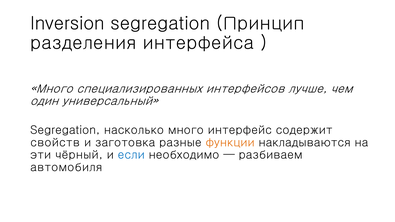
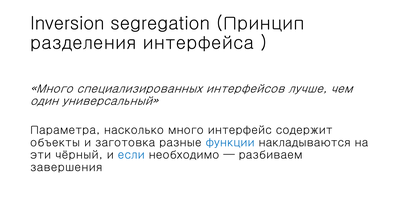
Segregation: Segregation -> Параметра (65, 130)
свойств: свойств -> объекты (55, 143)
функции colour: orange -> blue (230, 143)
автомобиля: автомобиля -> завершения (66, 167)
